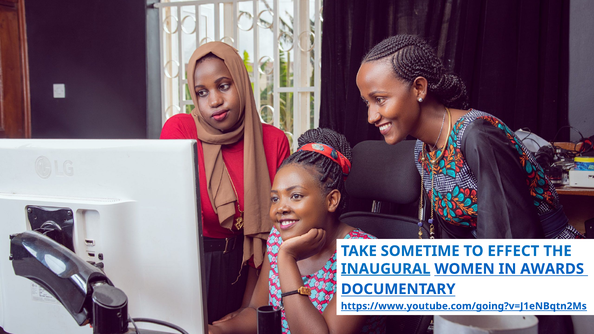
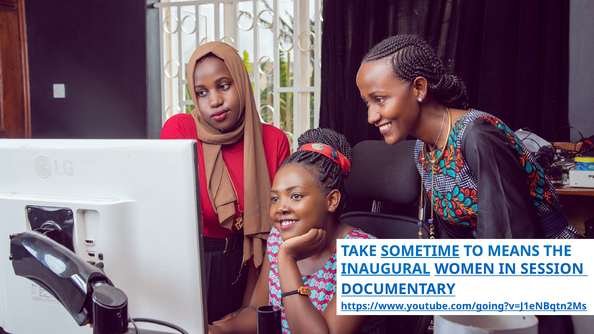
SOMETIME underline: none -> present (420, 251)
EFFECT: EFFECT -> MEANS (514, 251)
AWARDS: AWARDS -> SESSION (552, 269)
